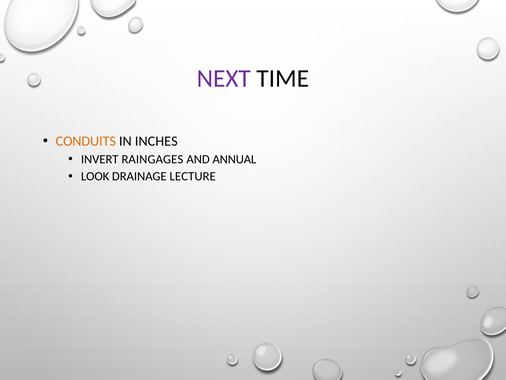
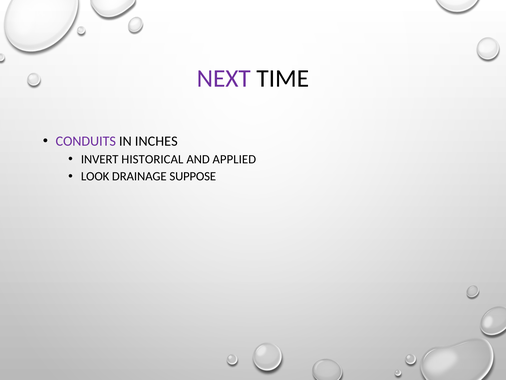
CONDUITS colour: orange -> purple (86, 141)
RAINGAGES: RAINGAGES -> HISTORICAL (152, 159)
ANNUAL: ANNUAL -> APPLIED (234, 159)
LECTURE: LECTURE -> SUPPOSE (193, 176)
